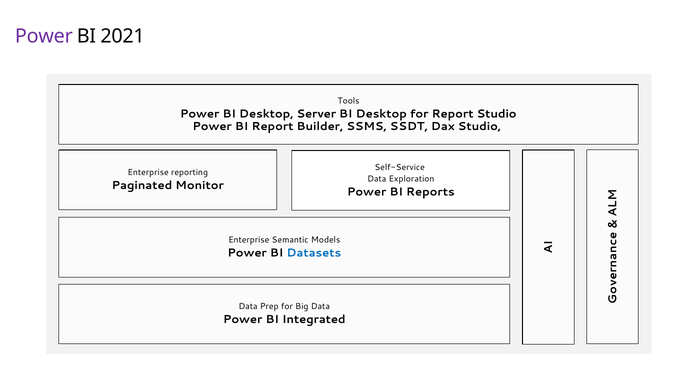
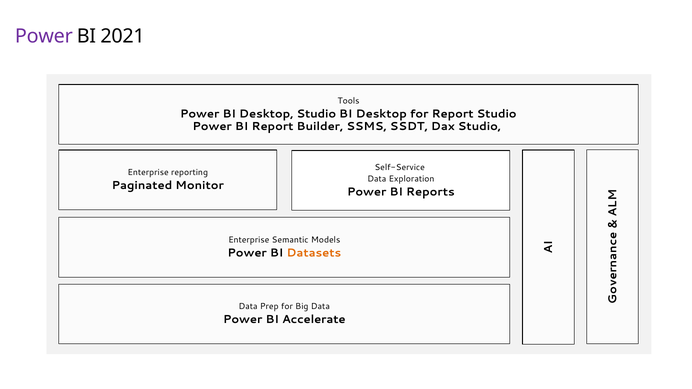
Desktop Server: Server -> Studio (316, 114)
Datasets colour: blue -> orange (314, 253)
Integrated: Integrated -> Accelerate (314, 320)
